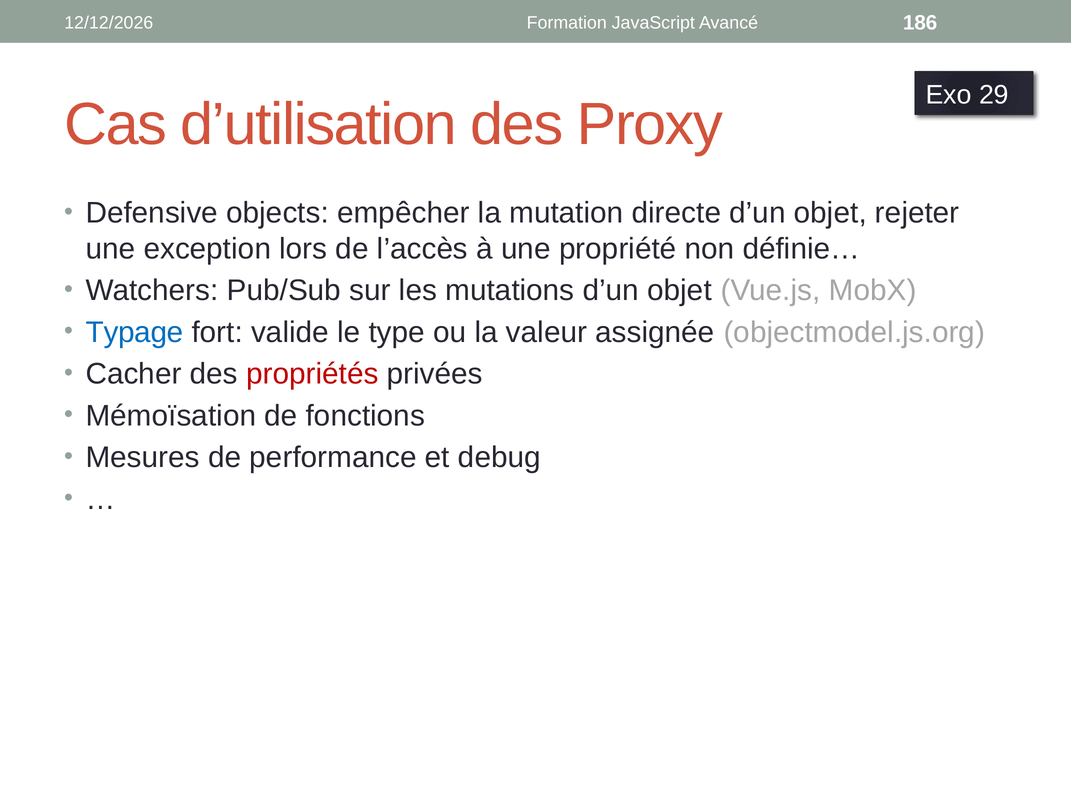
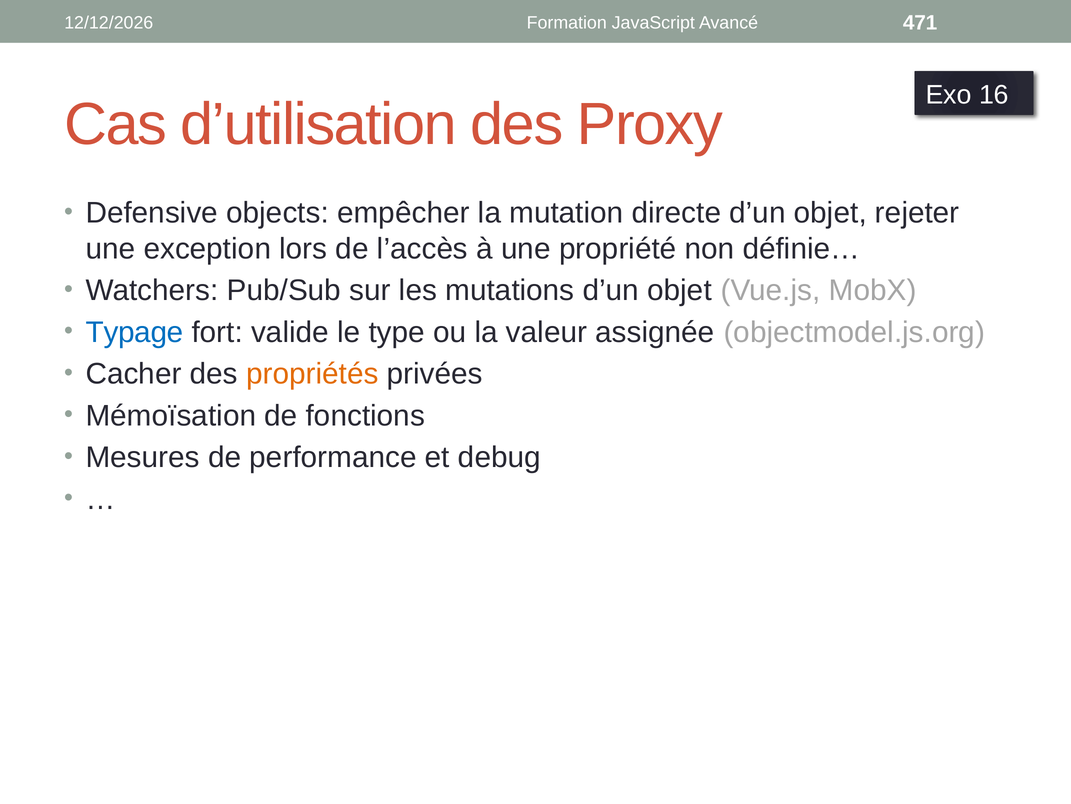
186: 186 -> 471 (920, 23)
29: 29 -> 16 (994, 95)
propriétés colour: red -> orange (312, 374)
